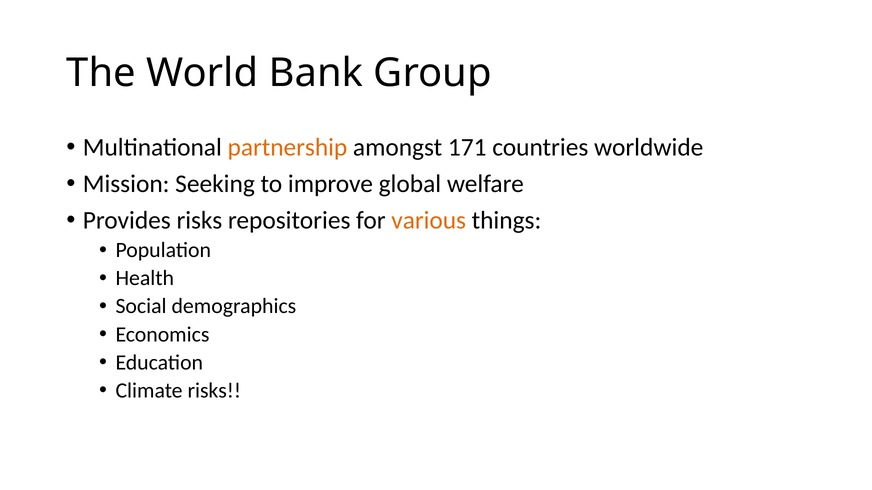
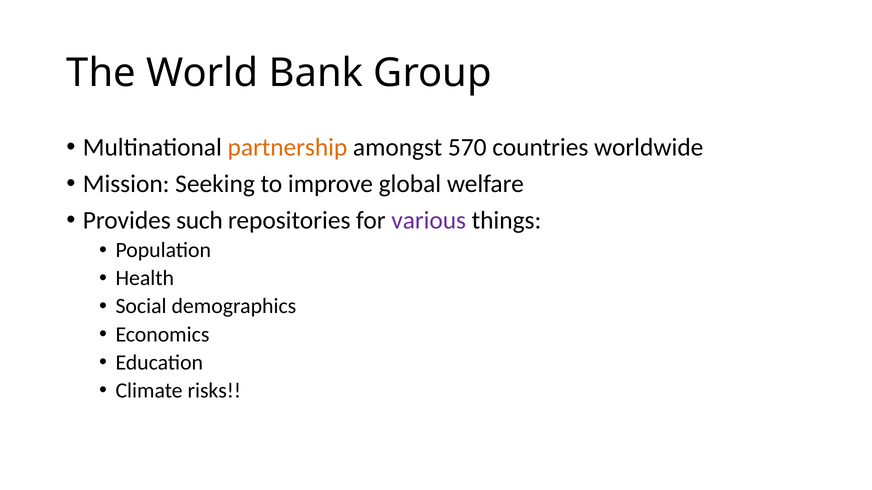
171: 171 -> 570 (467, 147)
Provides risks: risks -> such (199, 220)
various colour: orange -> purple (429, 220)
